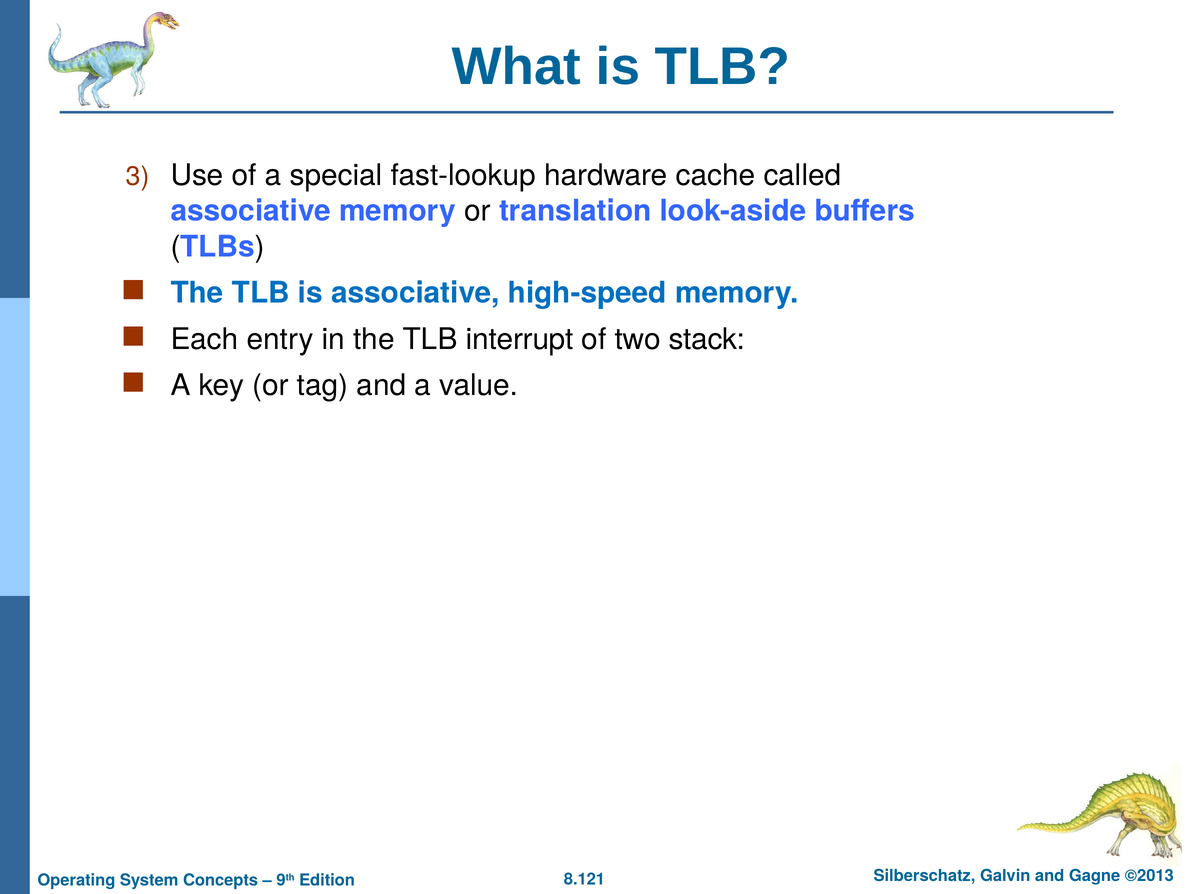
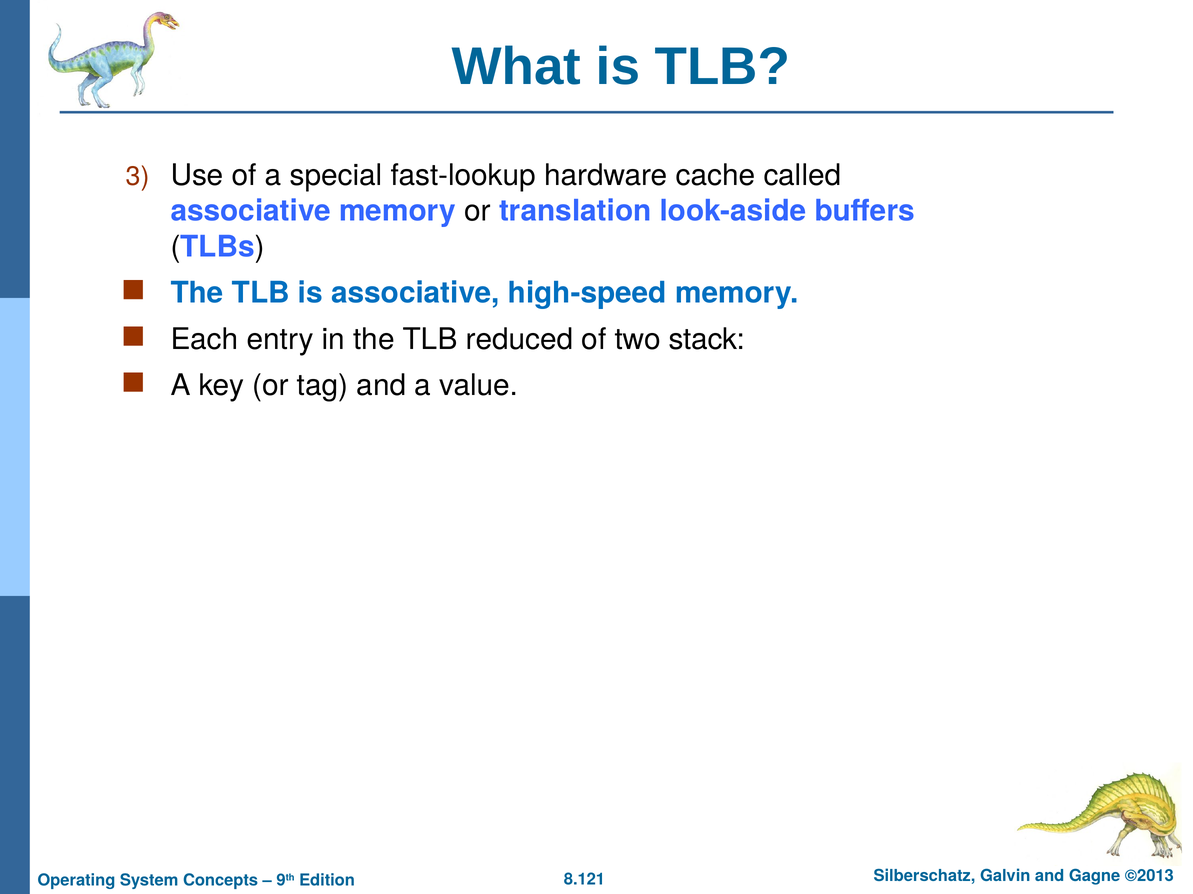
interrupt: interrupt -> reduced (520, 340)
